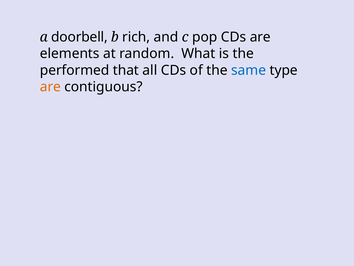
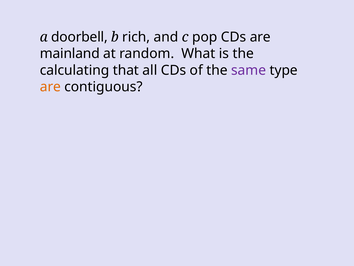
elements: elements -> mainland (70, 54)
performed: performed -> calculating (75, 70)
same colour: blue -> purple (249, 70)
